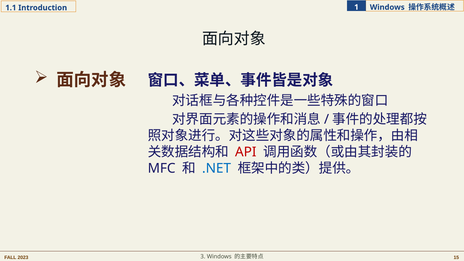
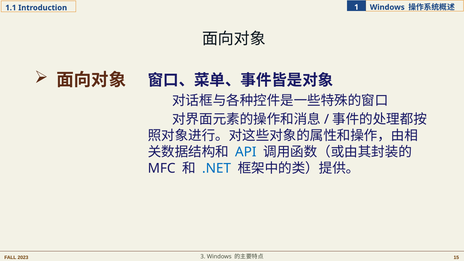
API colour: red -> blue (246, 152)
